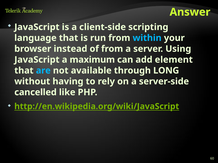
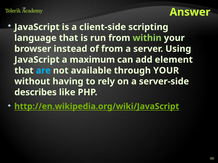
within colour: light blue -> light green (147, 38)
through LONG: LONG -> YOUR (166, 71)
cancelled: cancelled -> describes (35, 93)
